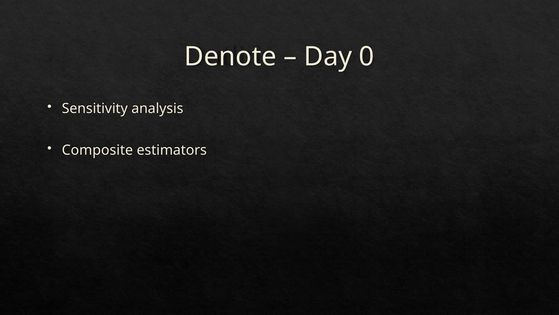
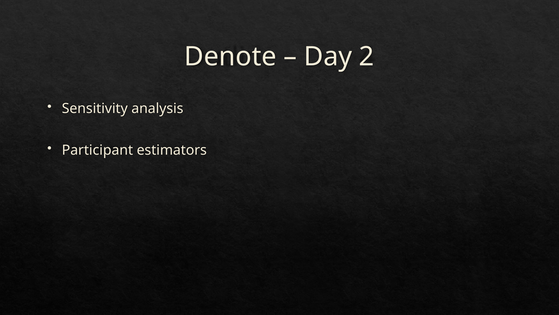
0: 0 -> 2 (367, 57)
Composite: Composite -> Participant (97, 150)
